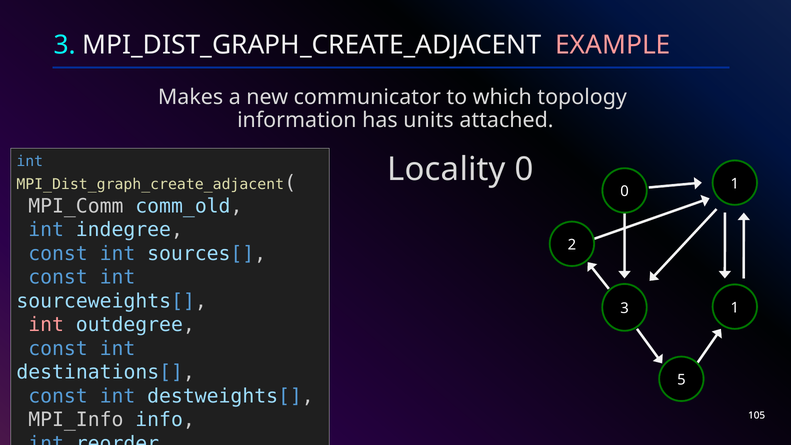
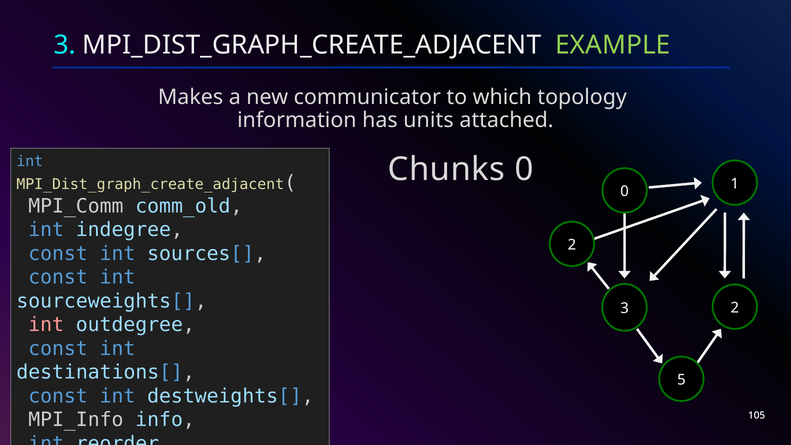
EXAMPLE colour: pink -> light green (613, 45)
Locality: Locality -> Chunks (446, 169)
3 1: 1 -> 2 (735, 308)
